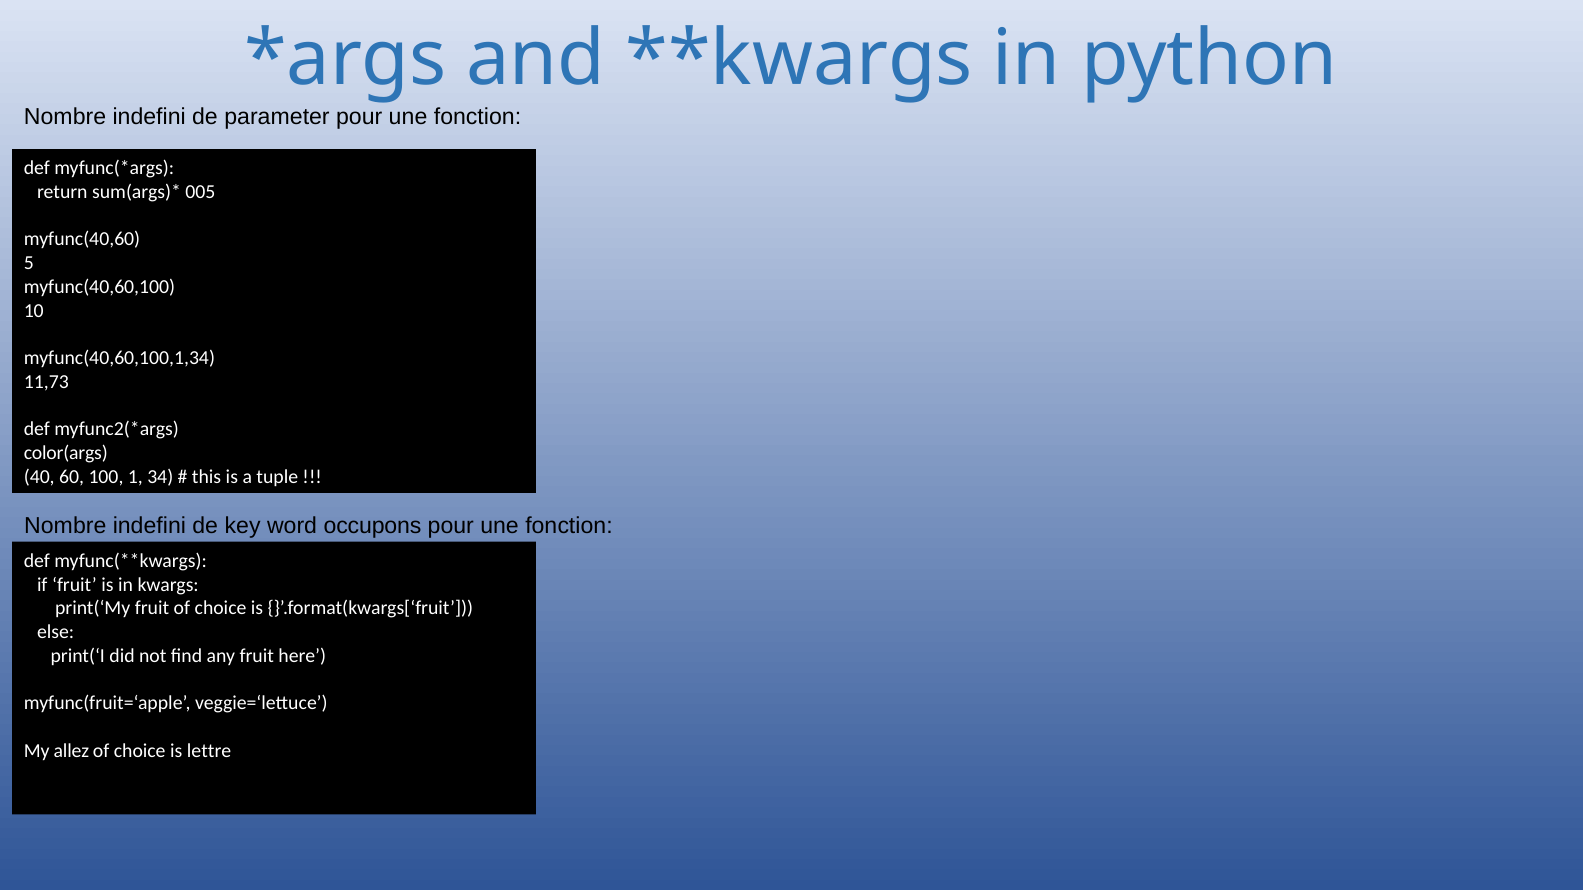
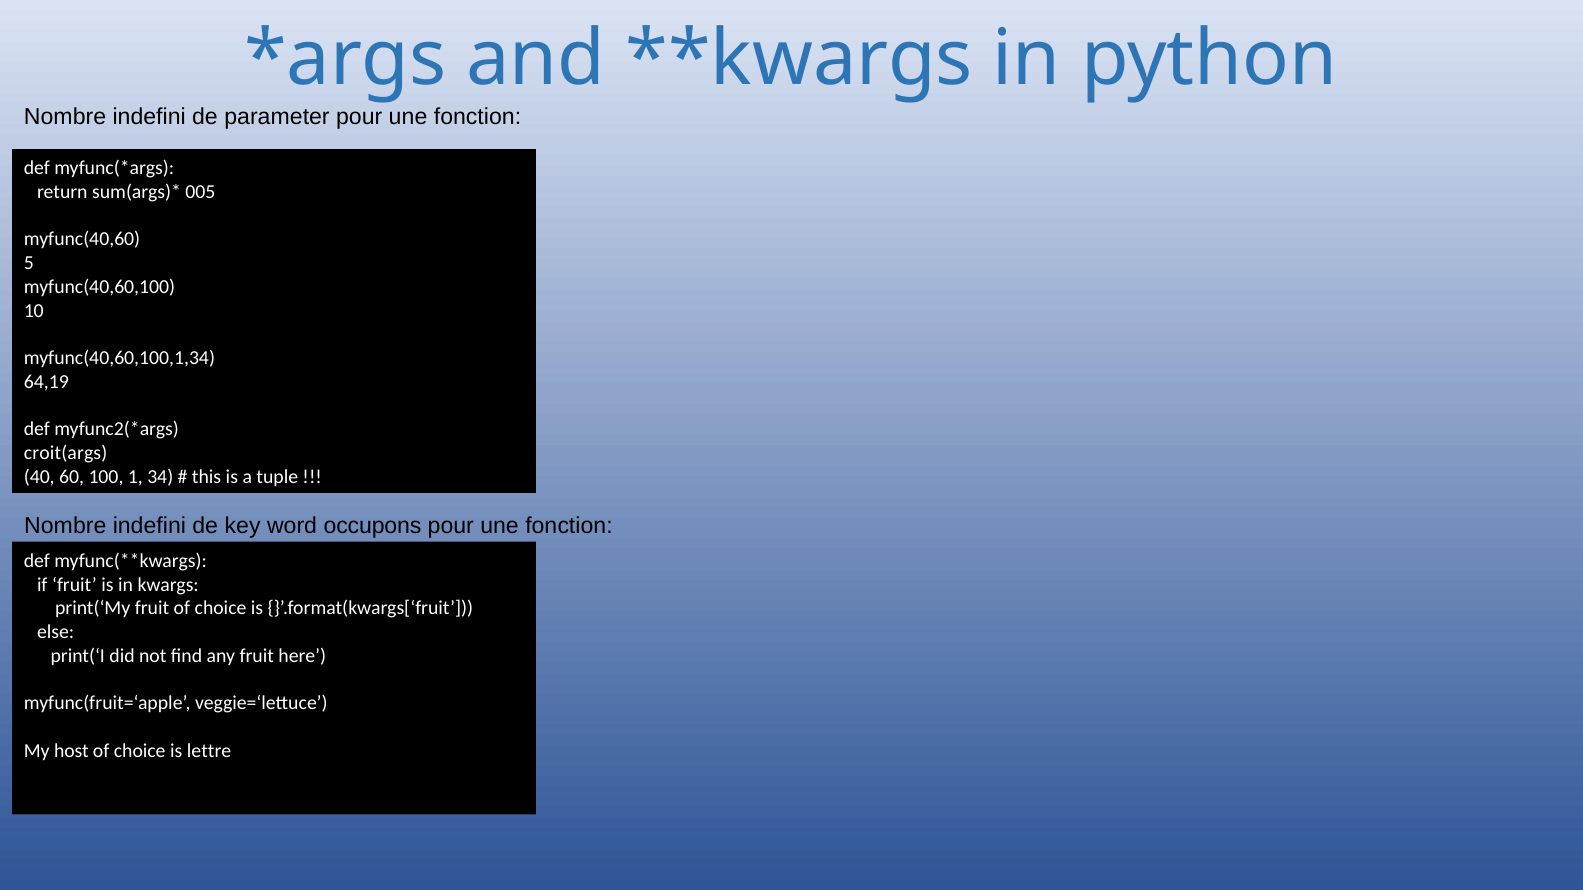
11,73: 11,73 -> 64,19 (46, 382)
color(args: color(args -> croit(args (66, 453)
allez: allez -> host (71, 751)
